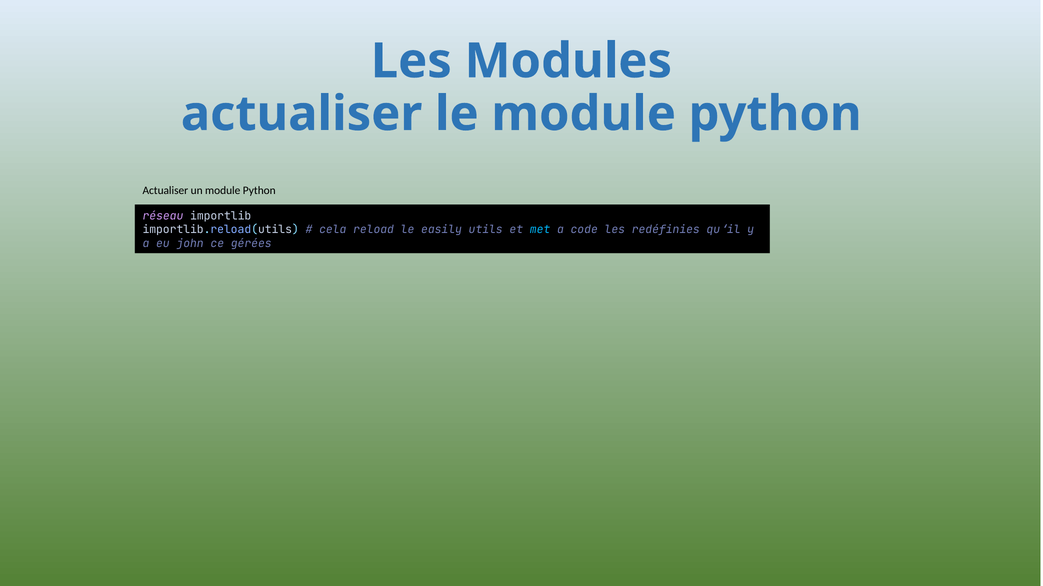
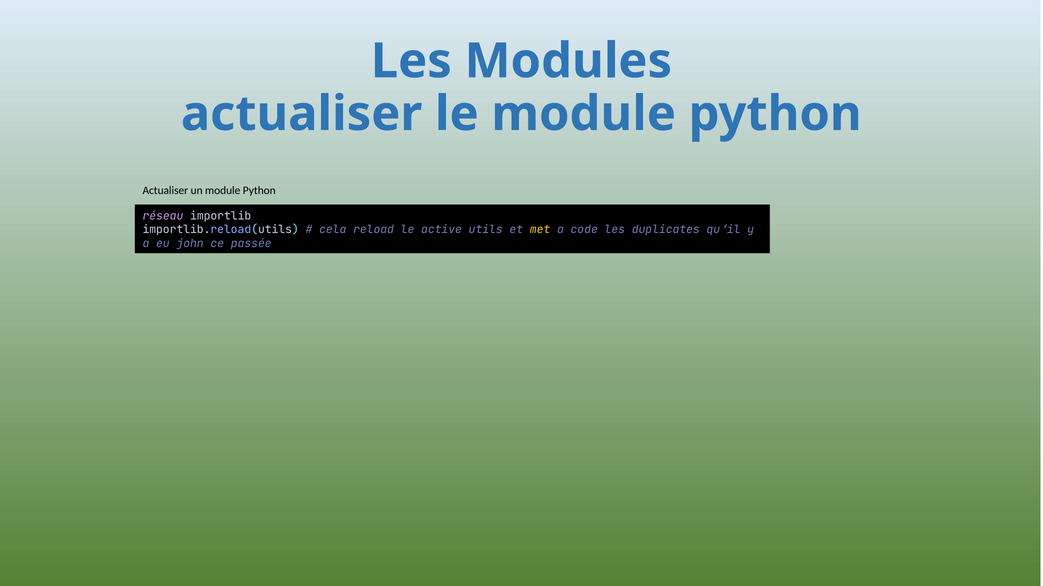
easily: easily -> active (442, 230)
met colour: light blue -> yellow (540, 230)
redéfinies: redéfinies -> duplicates (666, 230)
gérées: gérées -> passée (251, 244)
